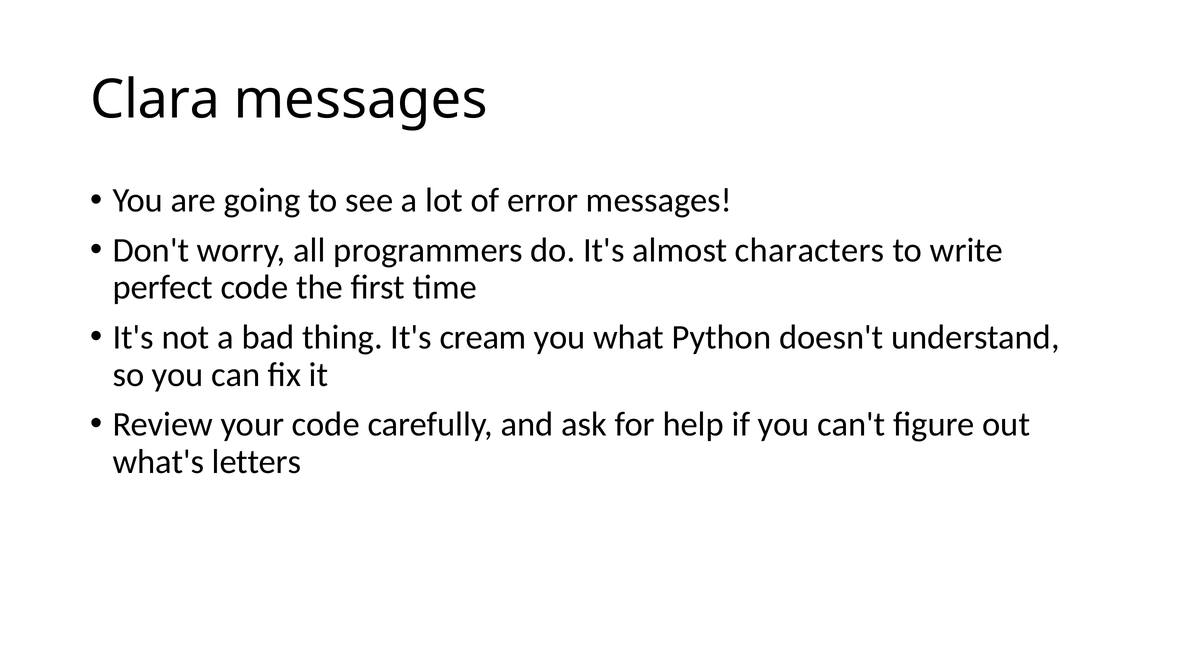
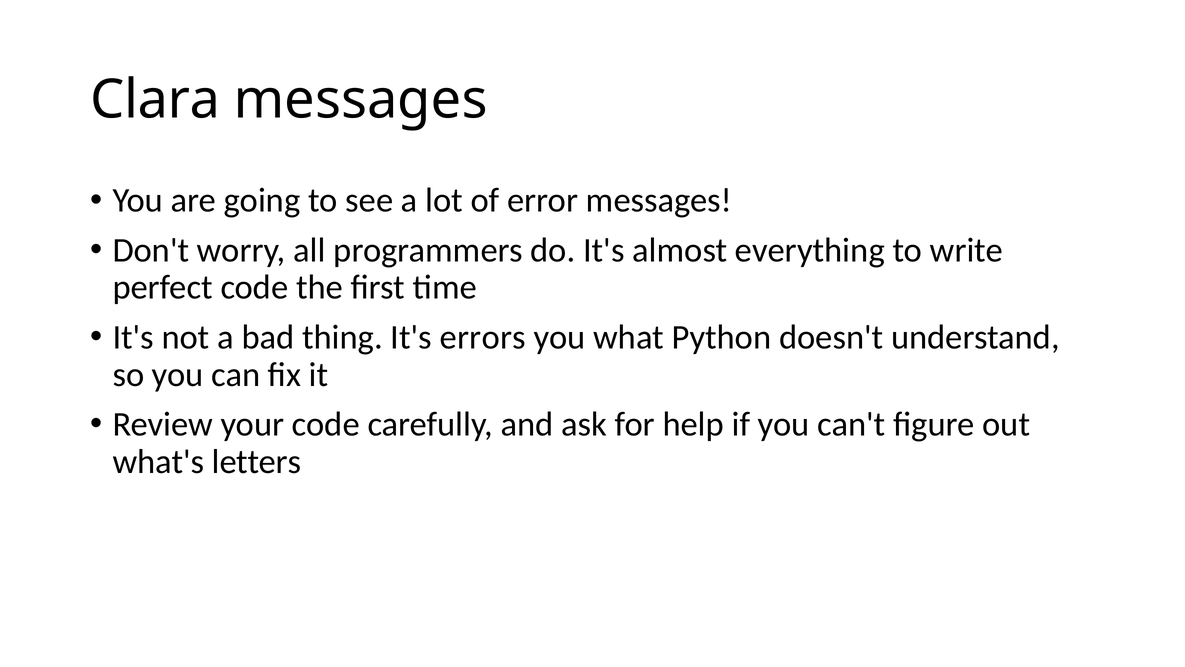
characters: characters -> everything (810, 250)
cream: cream -> errors (483, 337)
